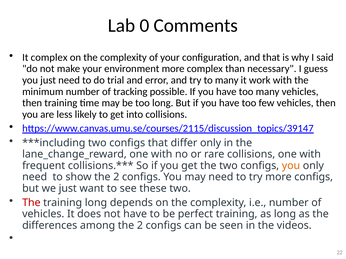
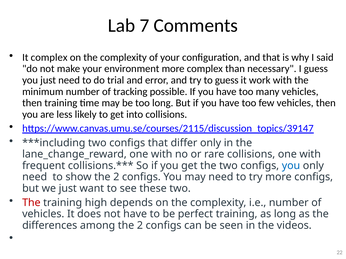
0: 0 -> 7 (144, 26)
to many: many -> guess (227, 80)
you colour: orange -> blue (291, 166)
training long: long -> high (96, 203)
